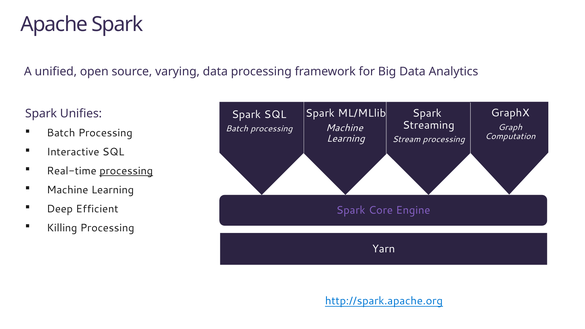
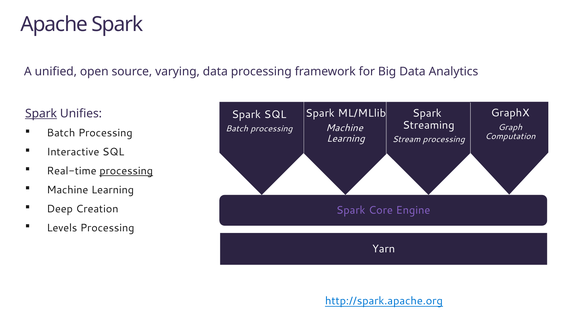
Spark underline: none -> present (41, 114)
Efficient: Efficient -> Creation (97, 209)
Killing: Killing -> Levels (62, 228)
